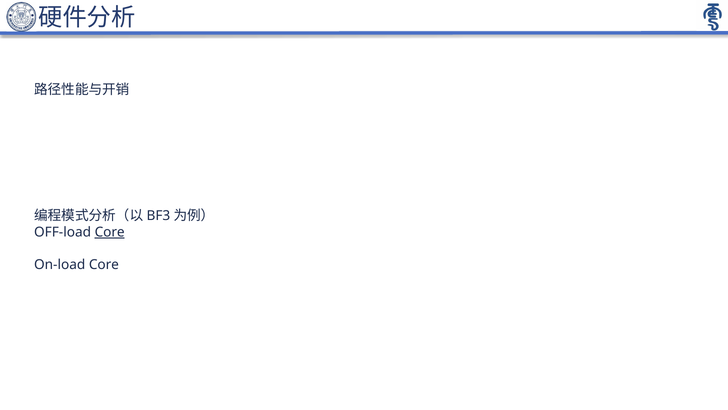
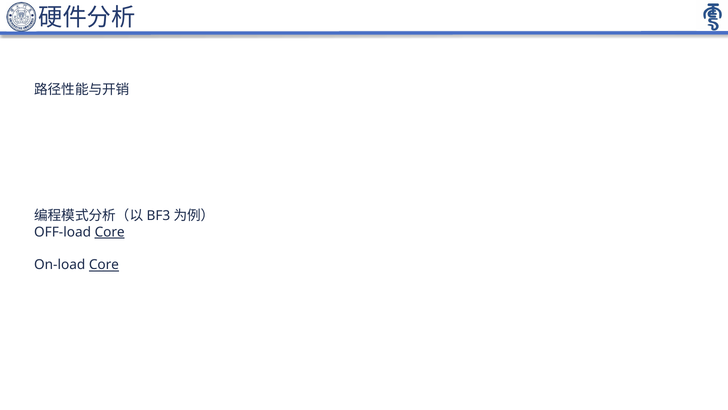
Core underline: none -> present (104, 265)
